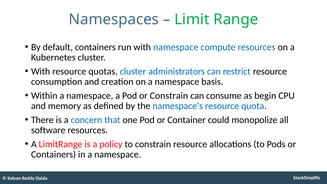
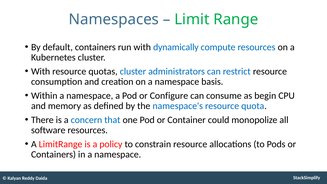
with namespace: namespace -> dynamically (176, 47)
or Constrain: Constrain -> Configure (169, 96)
